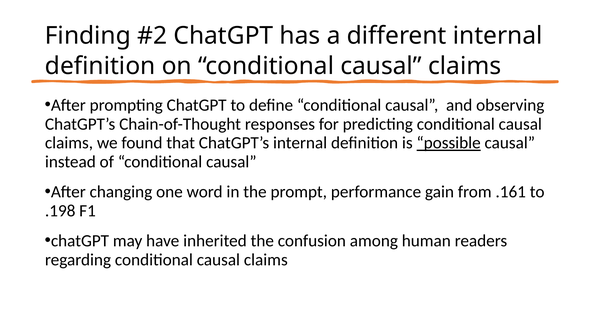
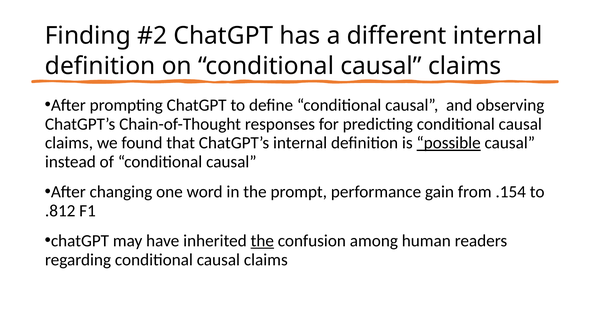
.161: .161 -> .154 (511, 192)
.198: .198 -> .812 (60, 211)
the underline: none -> present (262, 241)
